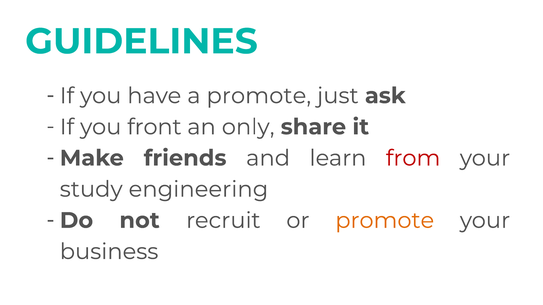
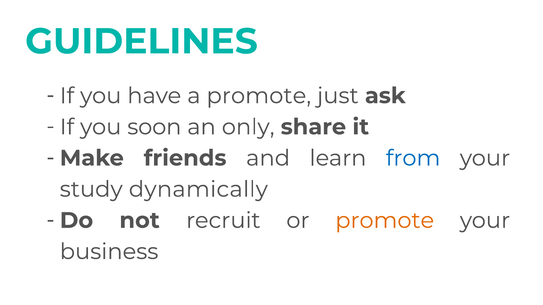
front: front -> soon (154, 127)
from colour: red -> blue (413, 158)
engineering: engineering -> dynamically (198, 190)
